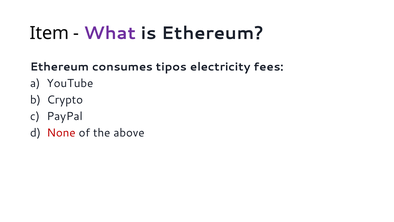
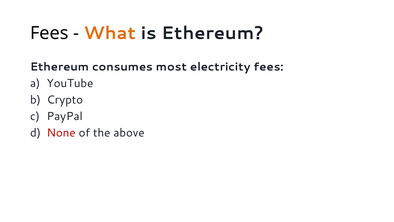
Item: Item -> Fees (49, 33)
What colour: purple -> orange (110, 33)
tipos: tipos -> most (171, 67)
